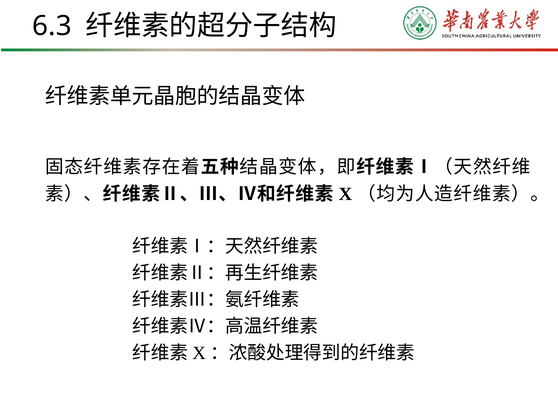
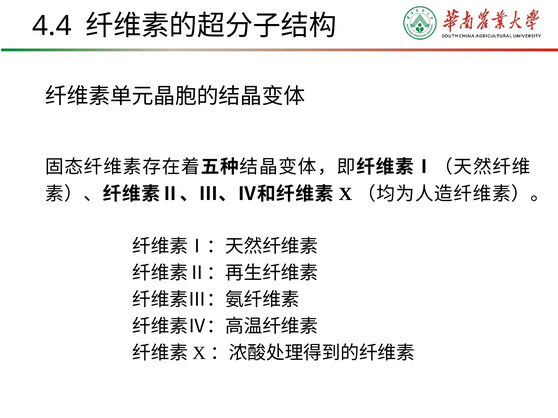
6.3: 6.3 -> 4.4 (52, 26)
